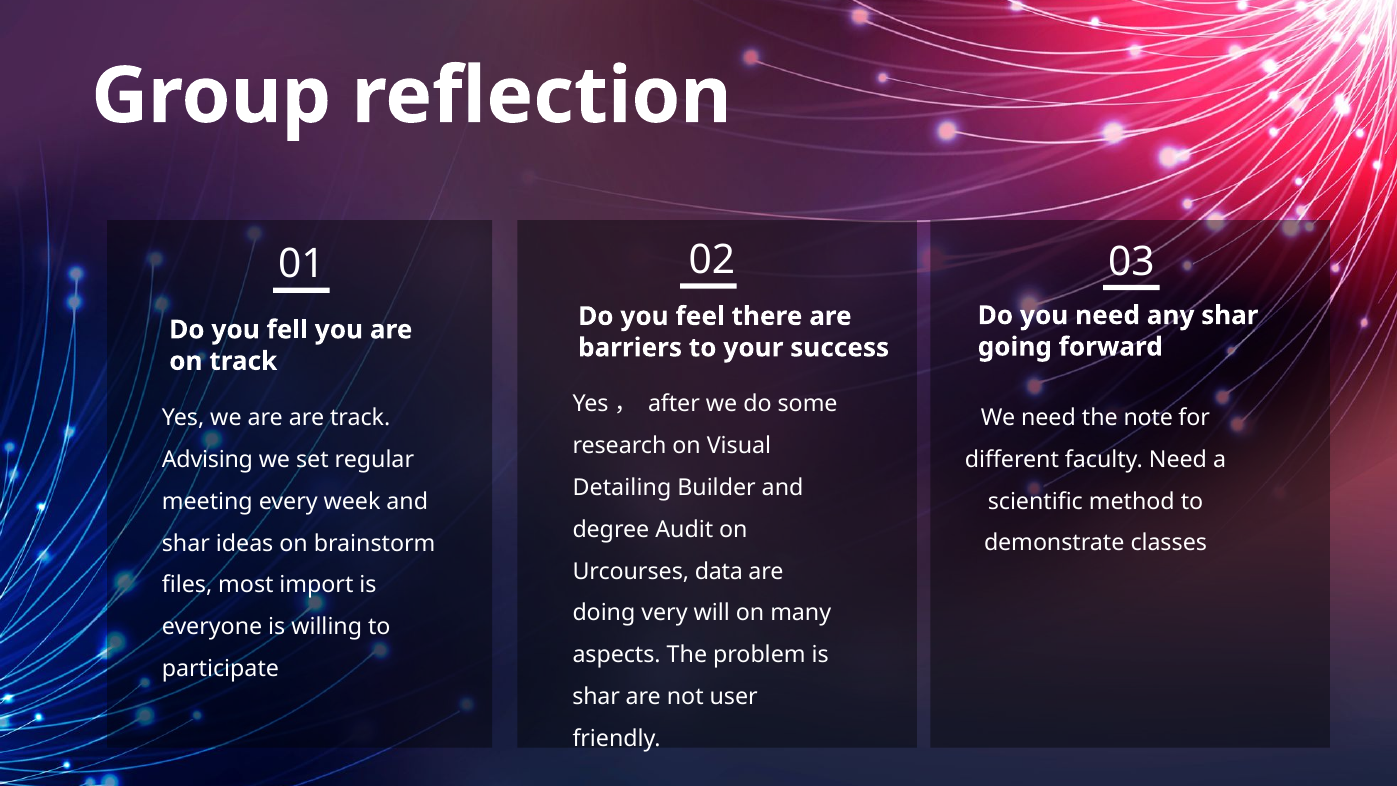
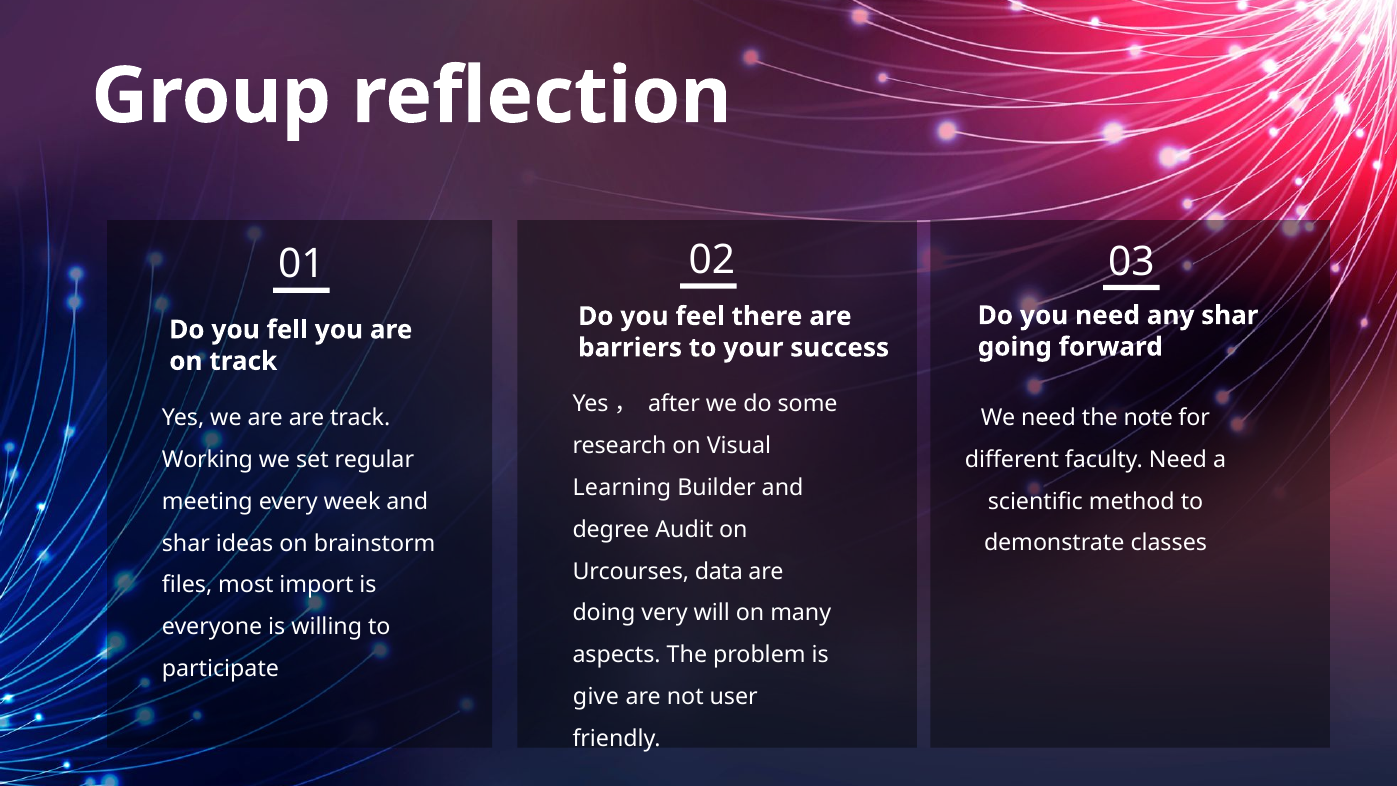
Advising: Advising -> Working (207, 459)
Detailing: Detailing -> Learning (622, 487)
shar: shar -> give (596, 697)
